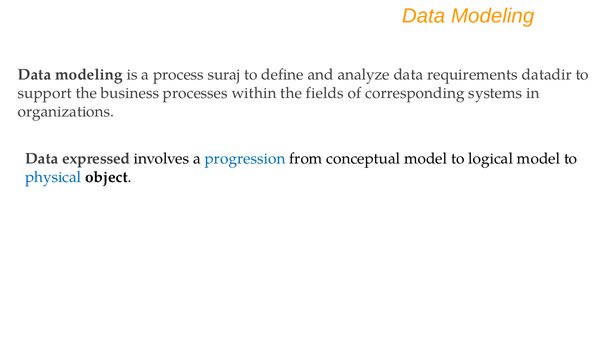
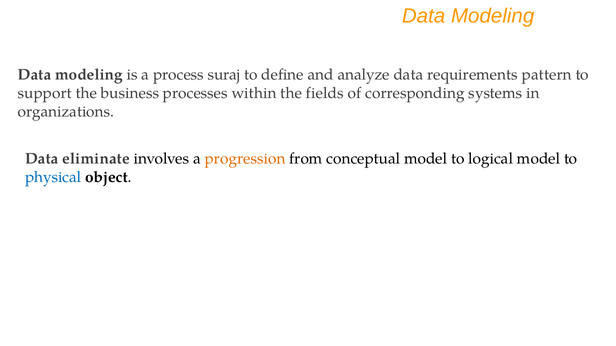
datadir: datadir -> pattern (547, 75)
expressed: expressed -> eliminate (96, 159)
progression colour: blue -> orange (245, 159)
